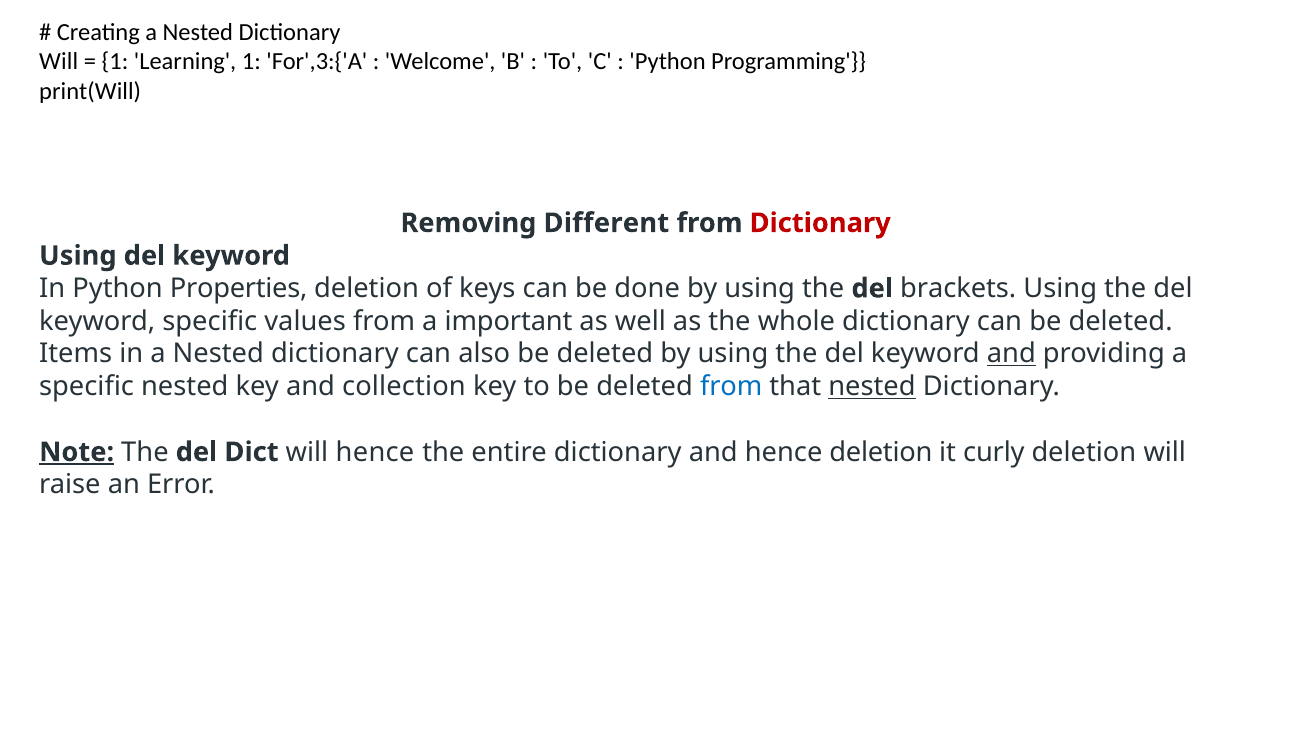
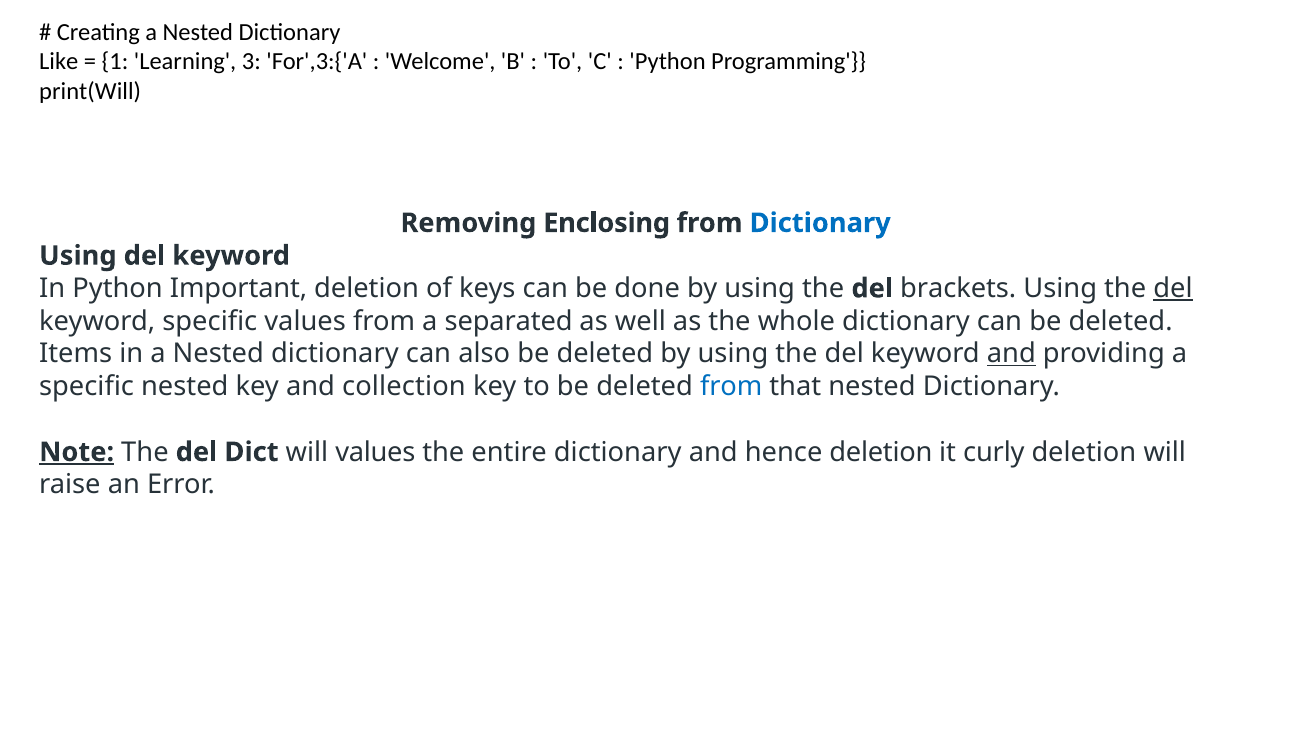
Will: Will -> Like (59, 62)
Learning 1: 1 -> 3 (251, 62)
Different: Different -> Enclosing (607, 223)
Dictionary colour: red -> blue (820, 223)
Properties: Properties -> Important (239, 288)
del underline: none -> present (1173, 288)
important: important -> separated (509, 321)
nested underline: present -> none (872, 386)
will hence: hence -> values (375, 452)
